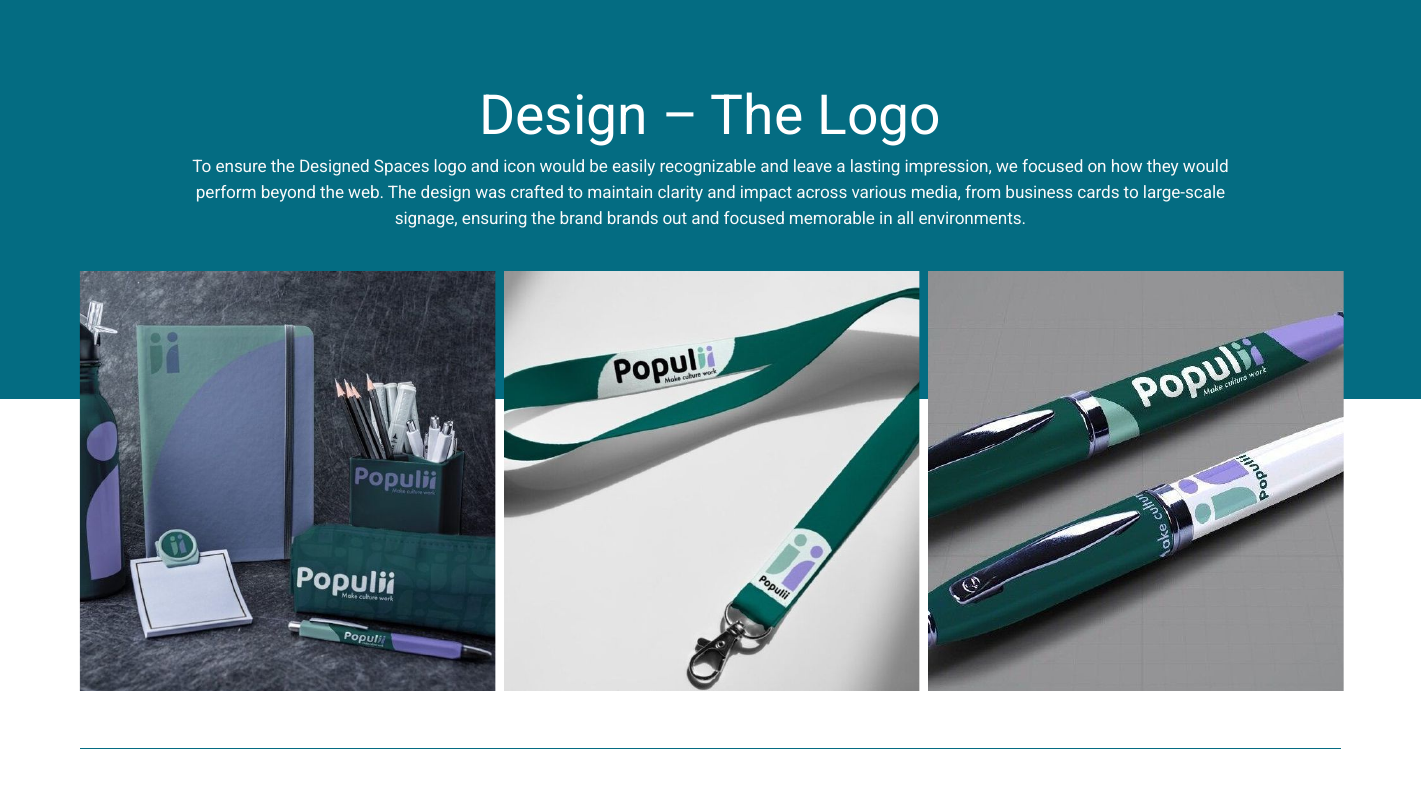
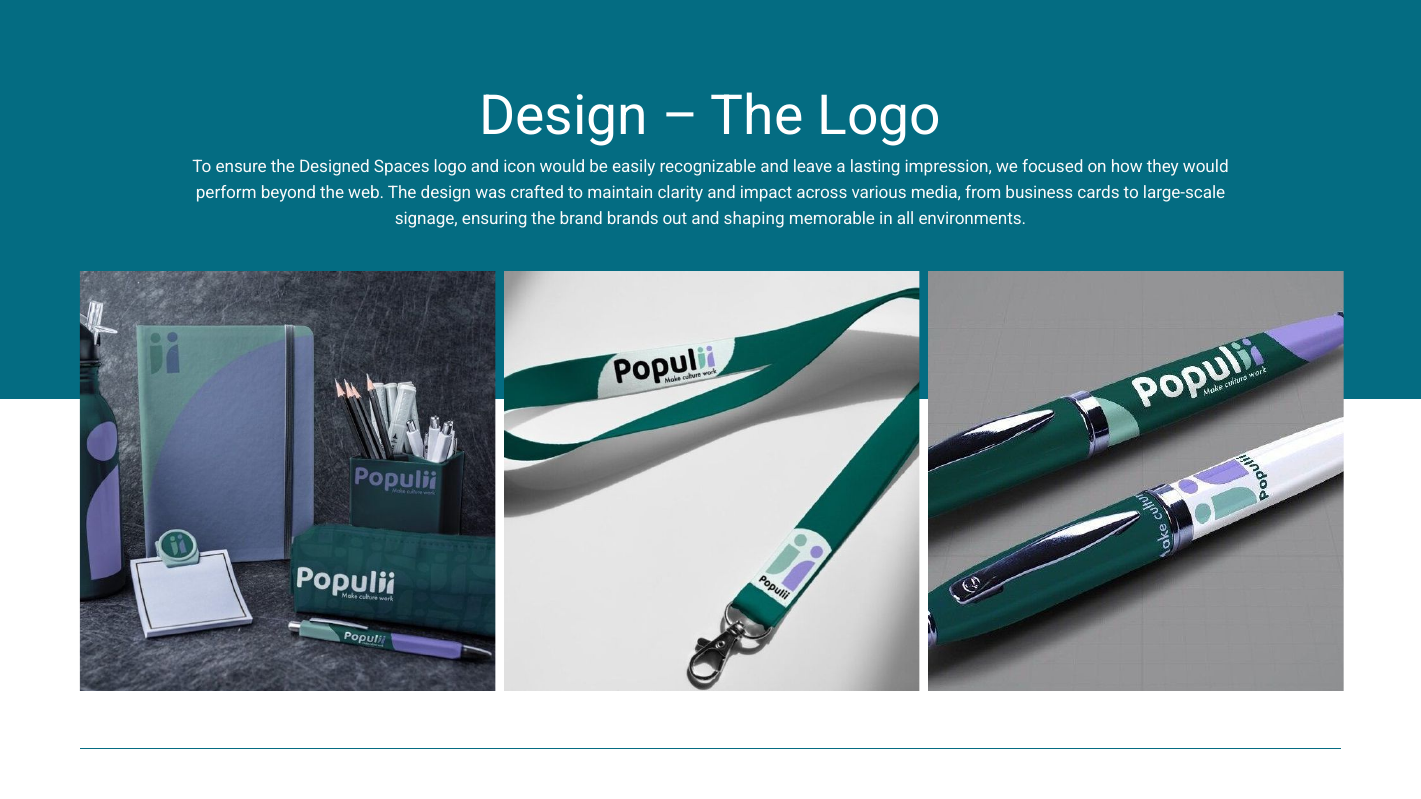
and focused: focused -> shaping (754, 219)
